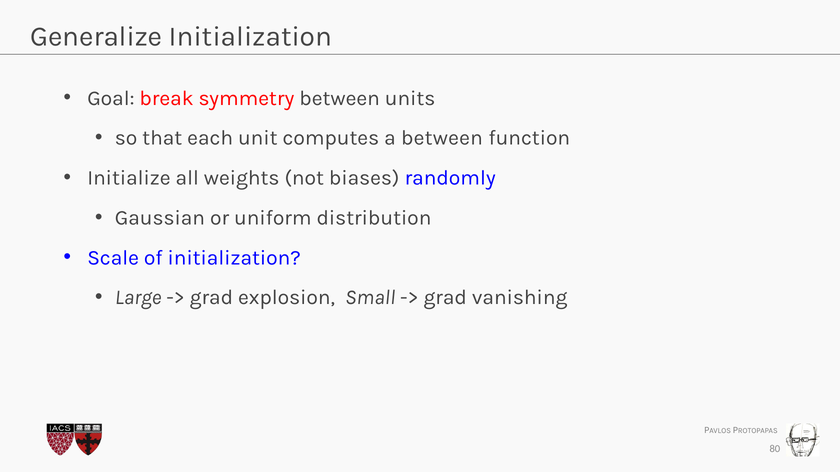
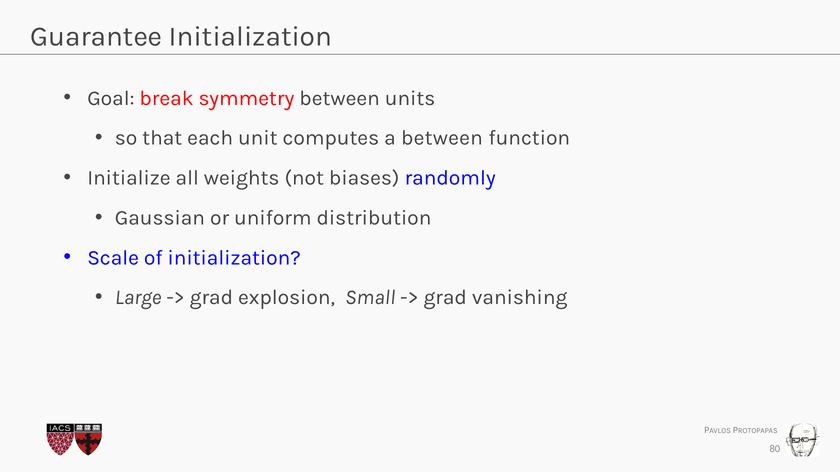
Generalize: Generalize -> Guarantee (96, 37)
